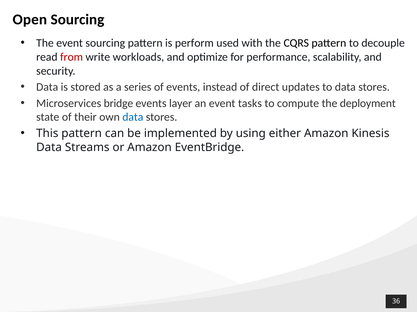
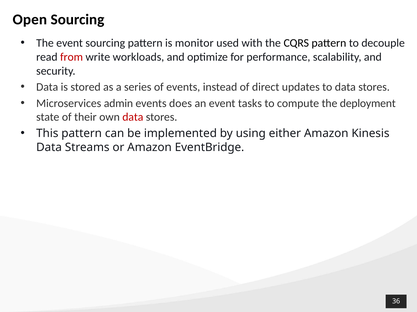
perform: perform -> monitor (194, 43)
bridge: bridge -> admin (118, 104)
layer: layer -> does (181, 104)
data colour: blue -> red (133, 117)
